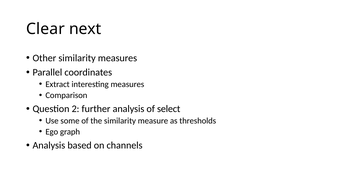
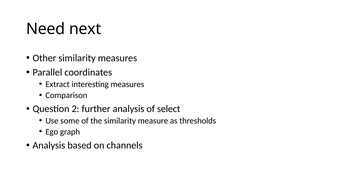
Clear: Clear -> Need (46, 29)
